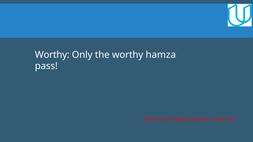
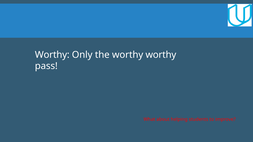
worthy hamza: hamza -> worthy (161, 55)
